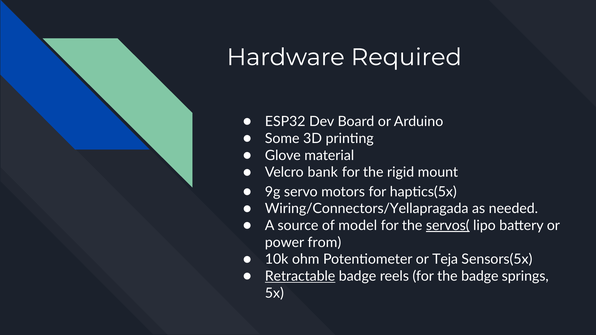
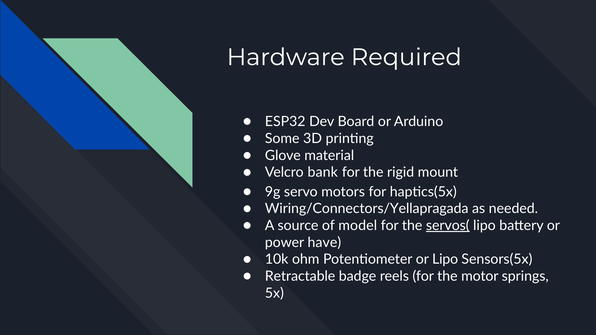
from: from -> have (324, 243)
or Teja: Teja -> Lipo (445, 260)
Retractable underline: present -> none (300, 276)
the badge: badge -> motor (480, 276)
